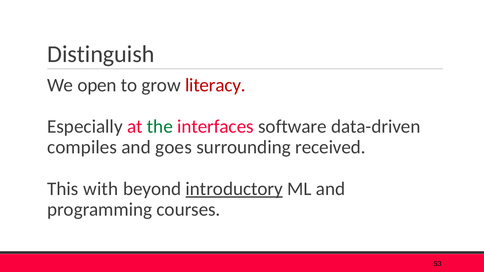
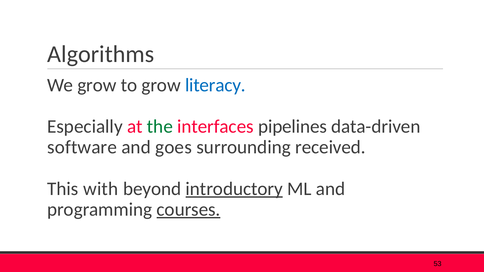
Distinguish: Distinguish -> Algorithms (101, 54)
We open: open -> grow (97, 85)
literacy colour: red -> blue (215, 85)
software: software -> pipelines (293, 127)
compiles: compiles -> software (82, 147)
courses underline: none -> present (189, 210)
